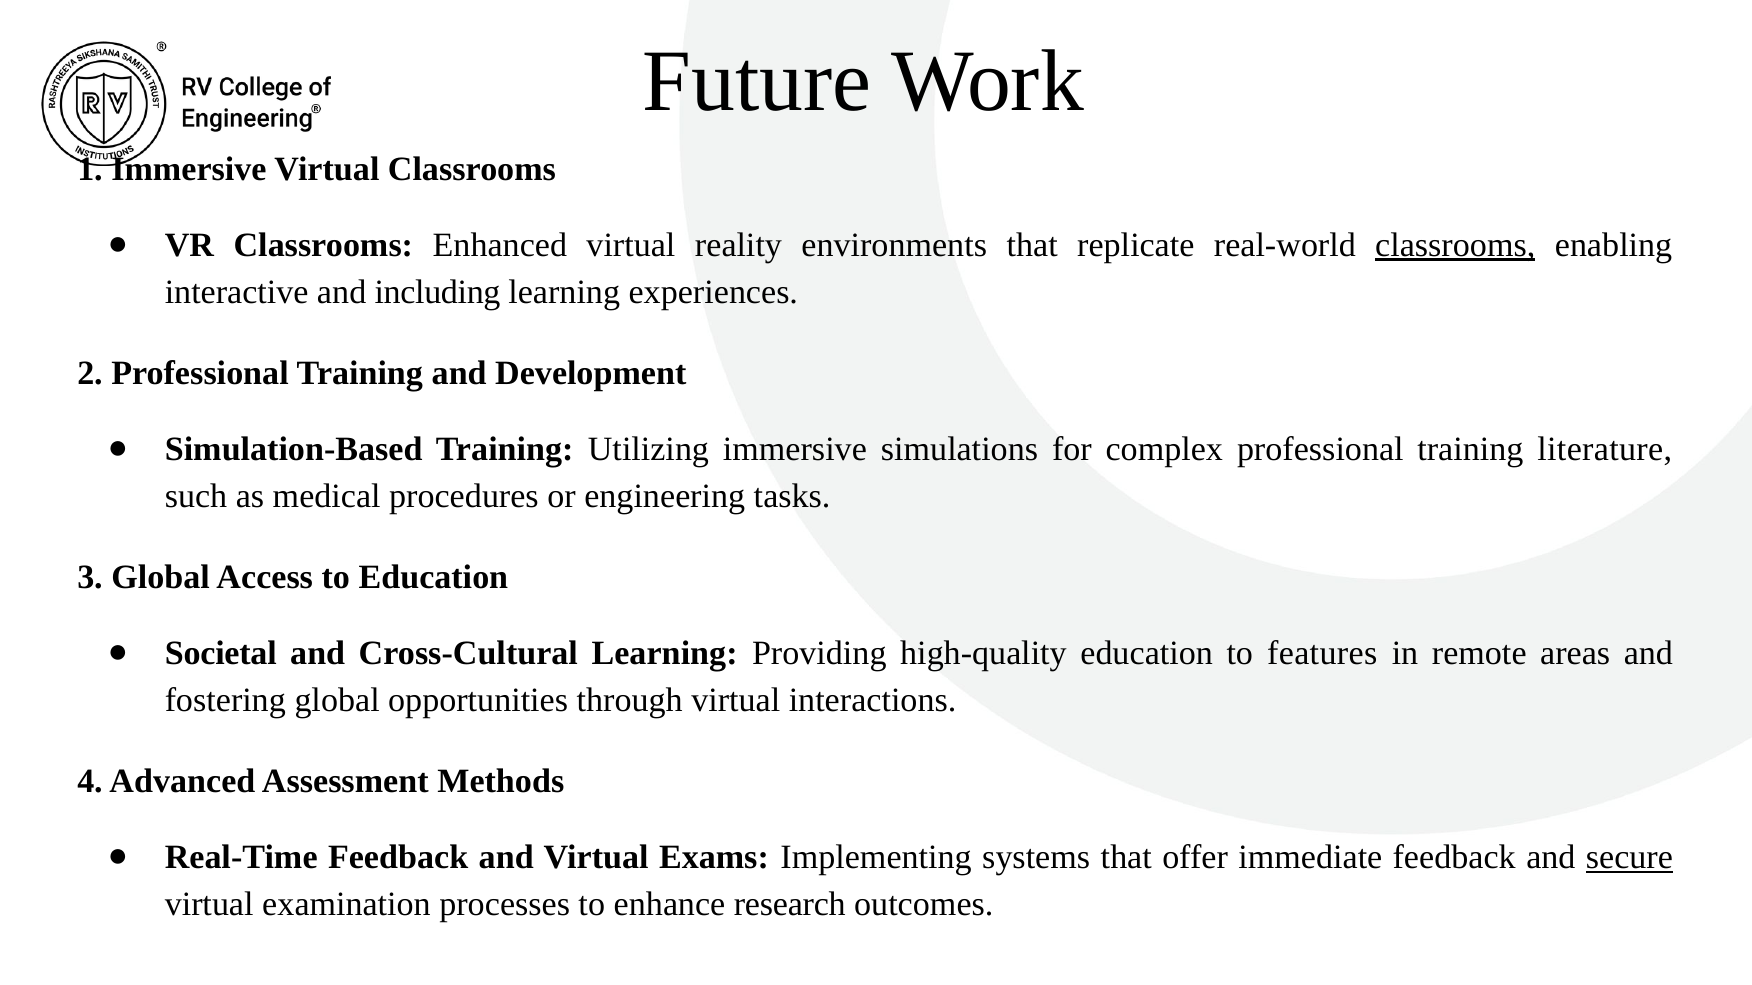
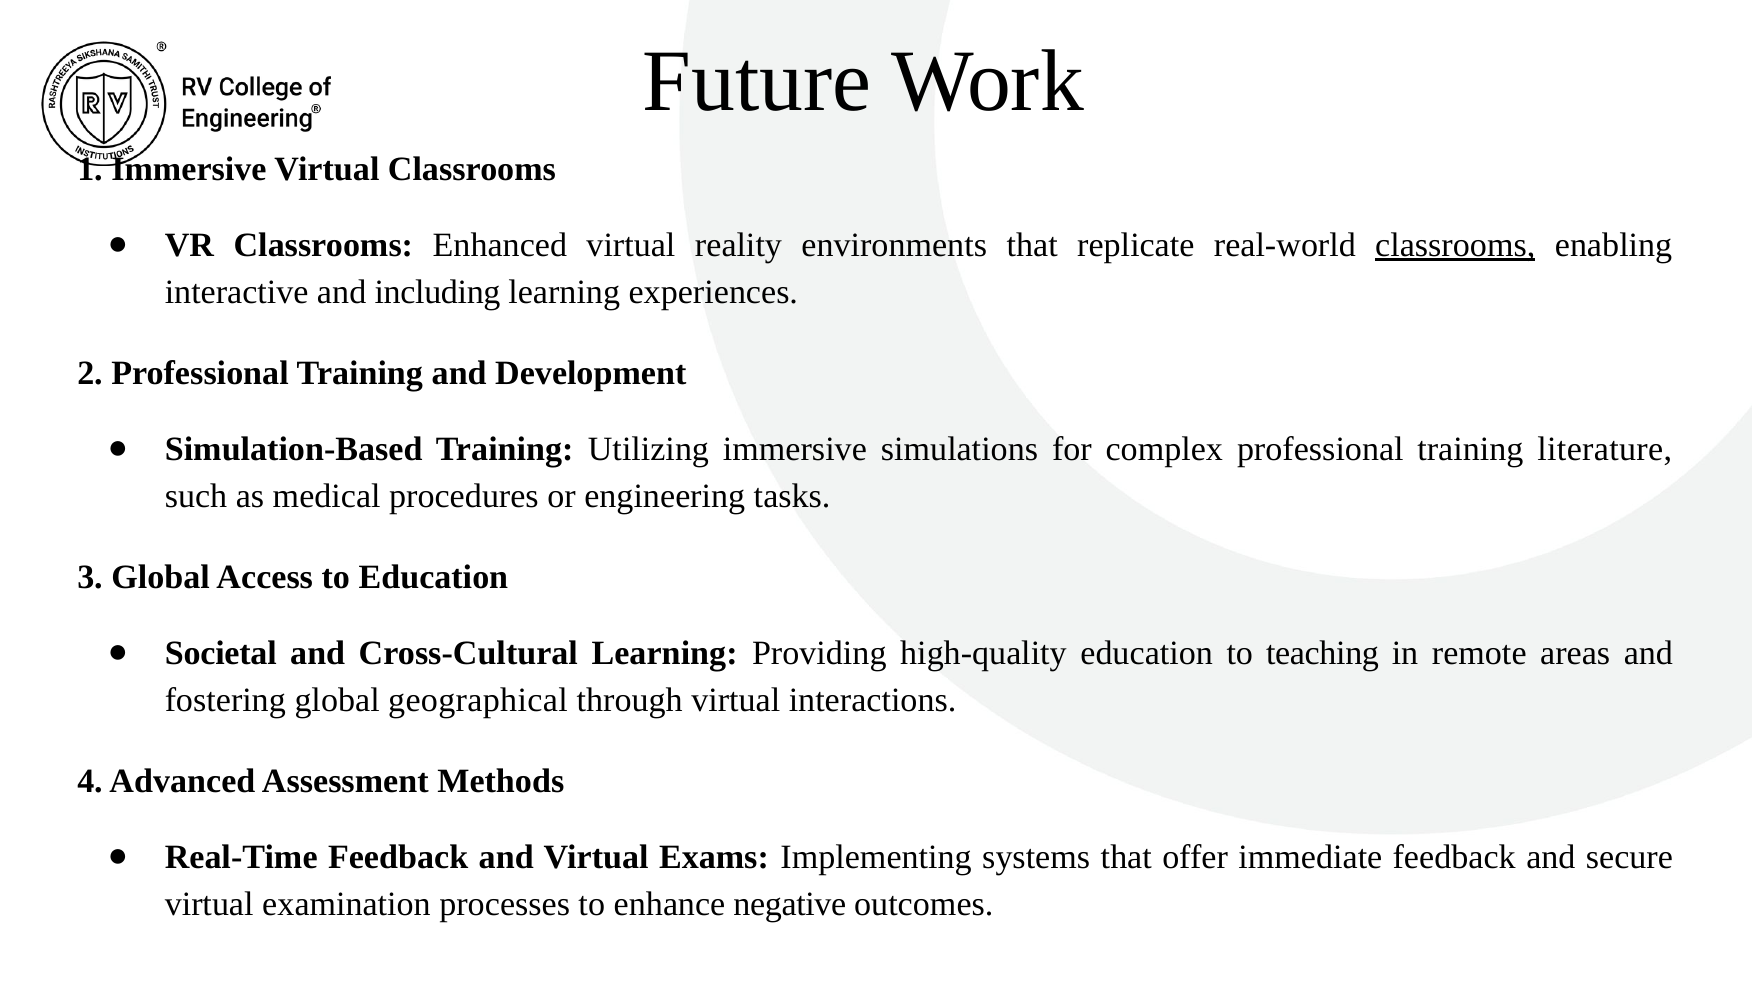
features: features -> teaching (1323, 653)
opportunities: opportunities -> geographical (478, 700)
secure underline: present -> none (1629, 858)
research: research -> negative (790, 904)
